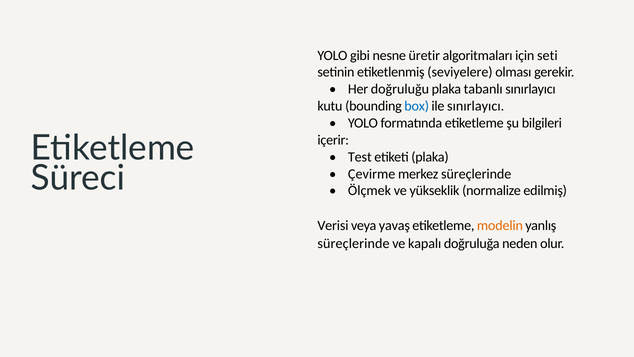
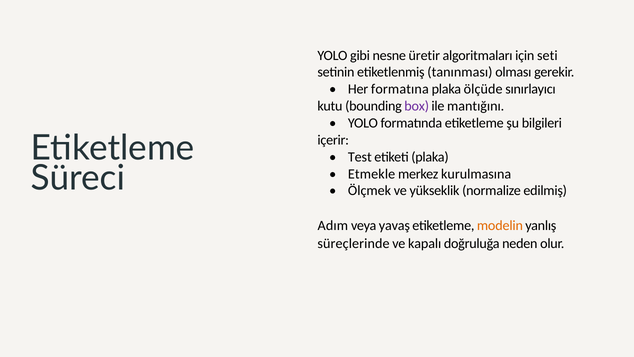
seviyelere: seviyelere -> tanınması (460, 72)
doğruluğu: doğruluğu -> formatına (400, 89)
tabanlı: tabanlı -> ölçüde (483, 89)
box colour: blue -> purple (417, 106)
ile sınırlayıcı: sınırlayıcı -> mantığını (476, 106)
Çevirme: Çevirme -> Etmekle (372, 174)
merkez süreçlerinde: süreçlerinde -> kurulmasına (476, 174)
Verisi: Verisi -> Adım (333, 225)
